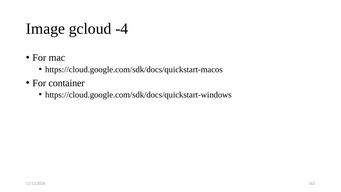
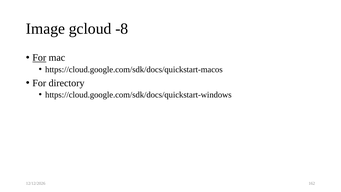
-4: -4 -> -8 (122, 29)
For underline: none -> present (39, 58)
container: container -> directory (67, 83)
